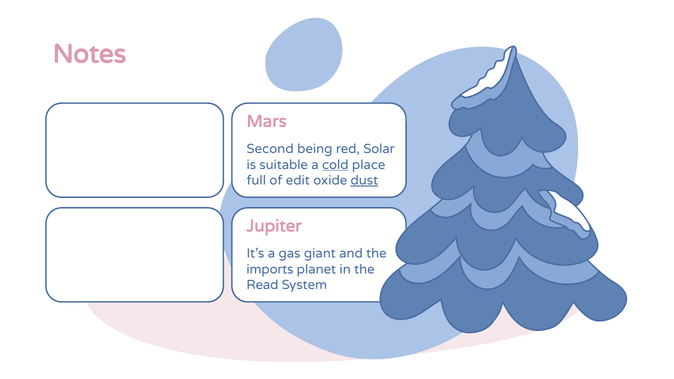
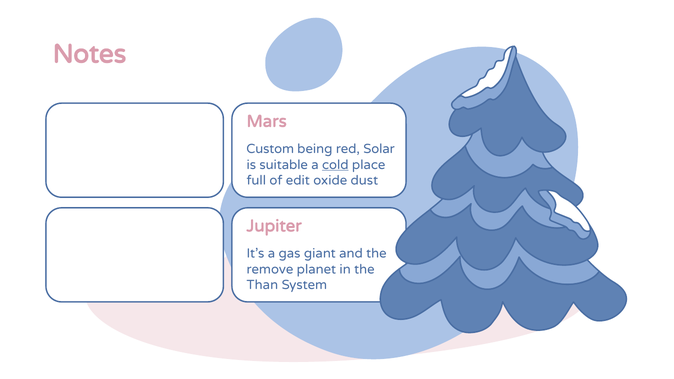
Second: Second -> Custom (270, 149)
dust underline: present -> none (364, 180)
imports: imports -> remove (270, 269)
Read: Read -> Than (262, 285)
